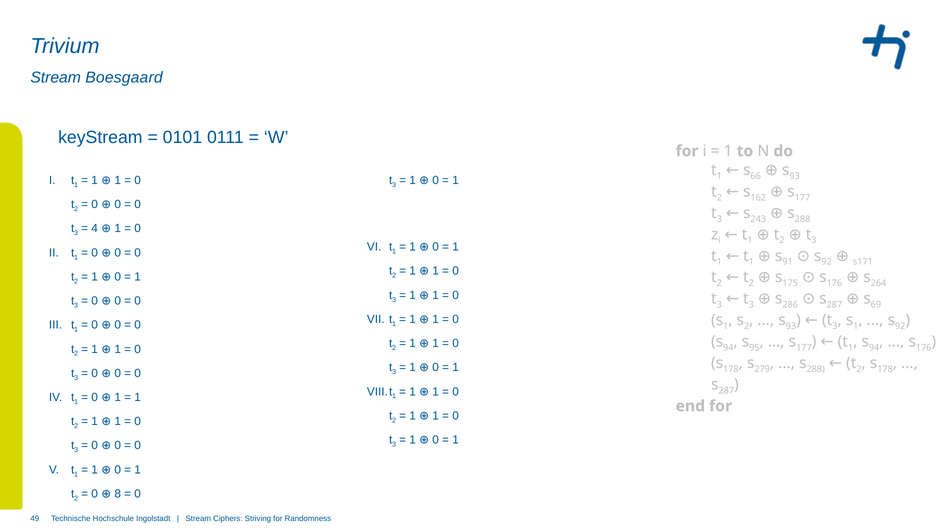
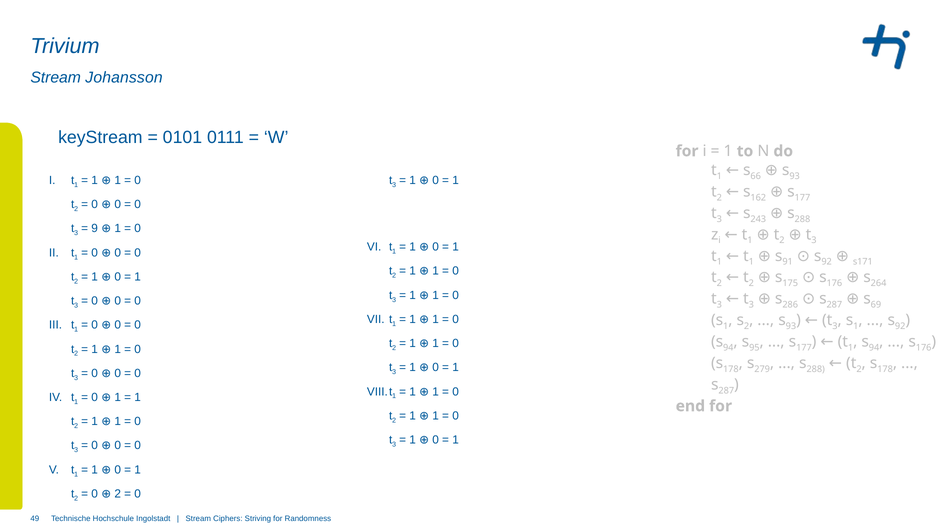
Boesgaard: Boesgaard -> Johansson (124, 78)
4: 4 -> 9 (95, 229)
0 8: 8 -> 2 (118, 494)
